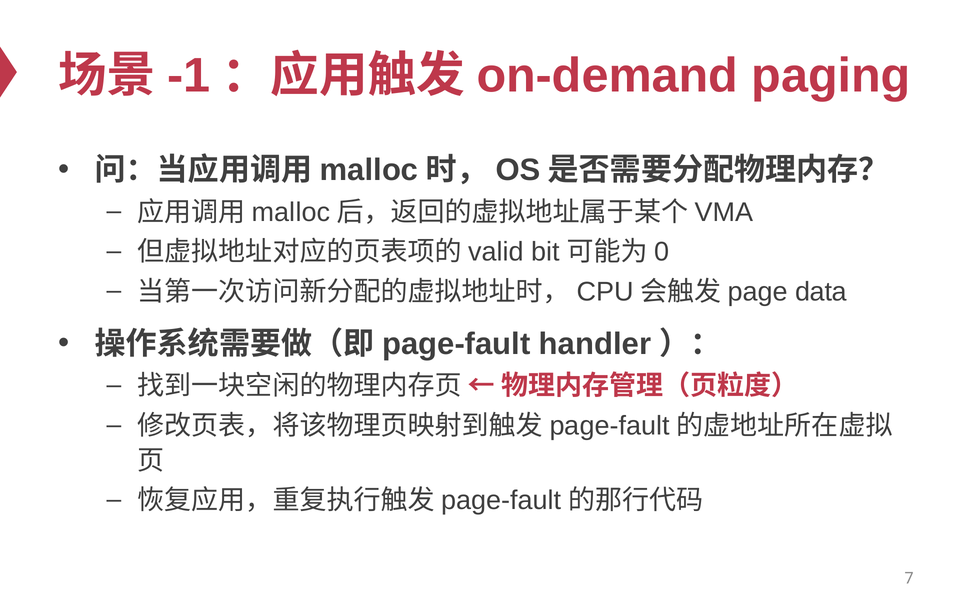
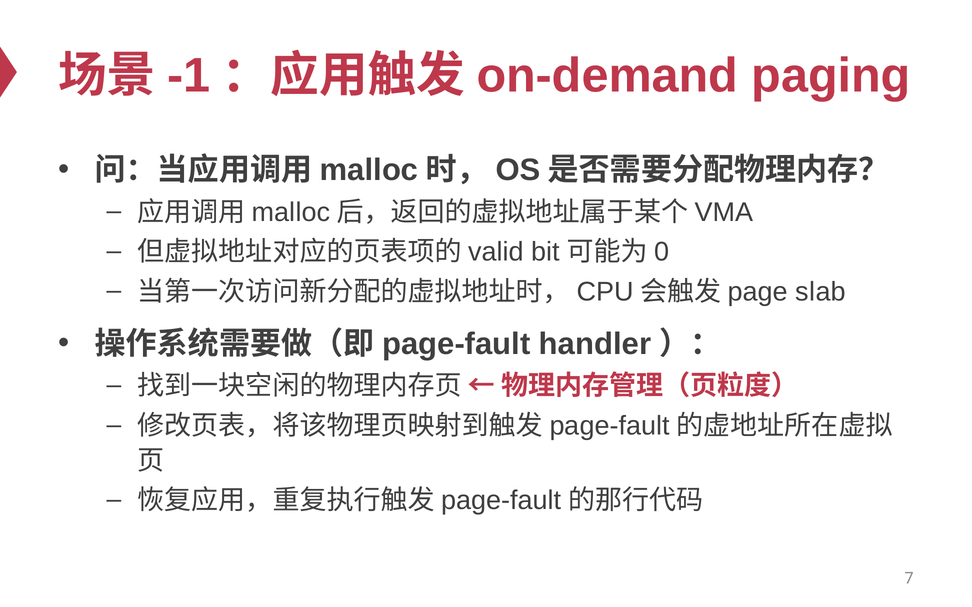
data: data -> slab (821, 292)
